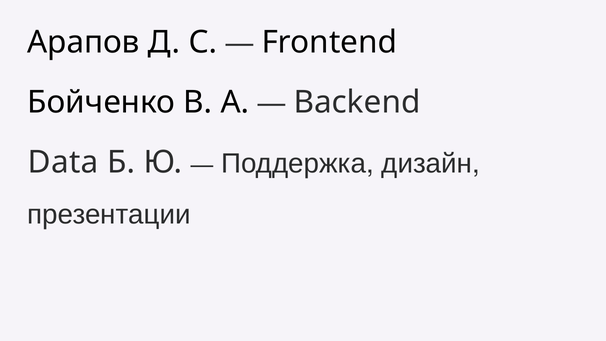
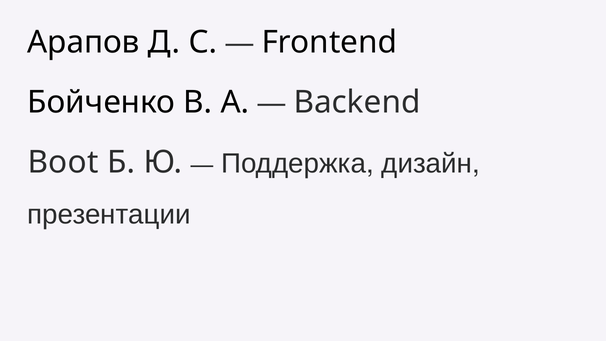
Data: Data -> Boot (63, 162)
